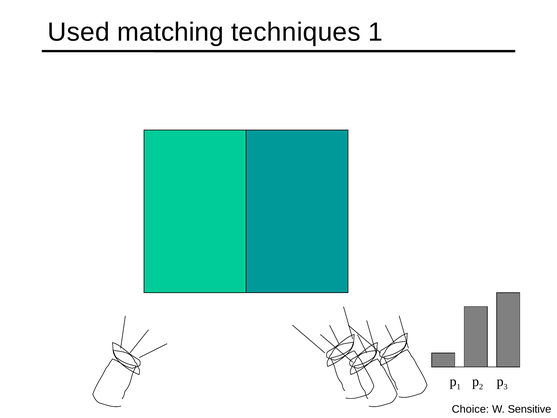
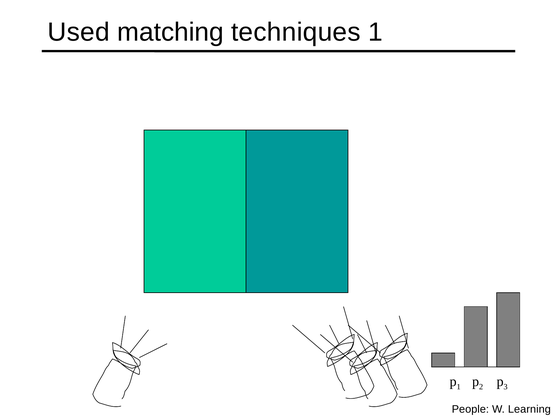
Choice: Choice -> People (470, 409)
Sensitive: Sensitive -> Learning (529, 409)
